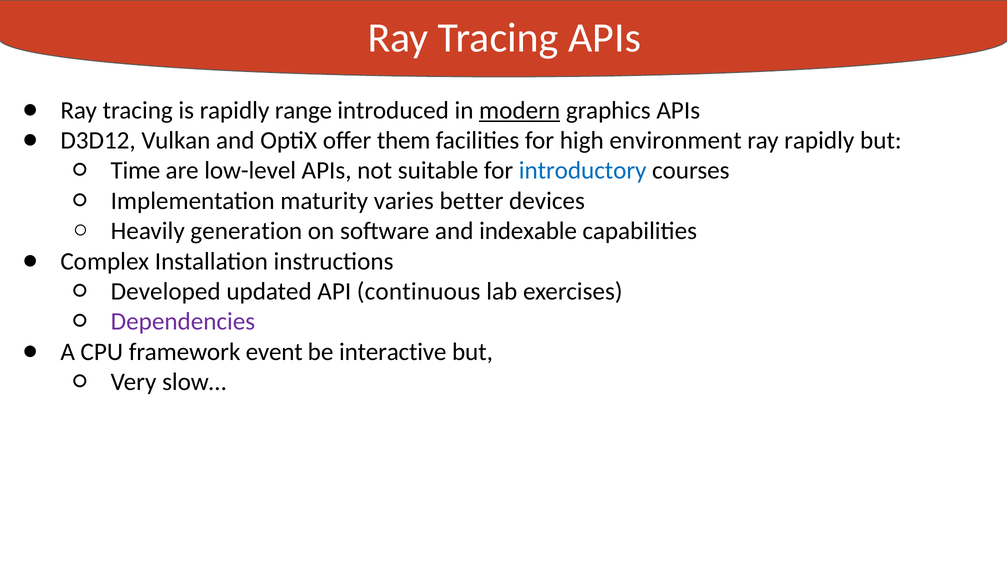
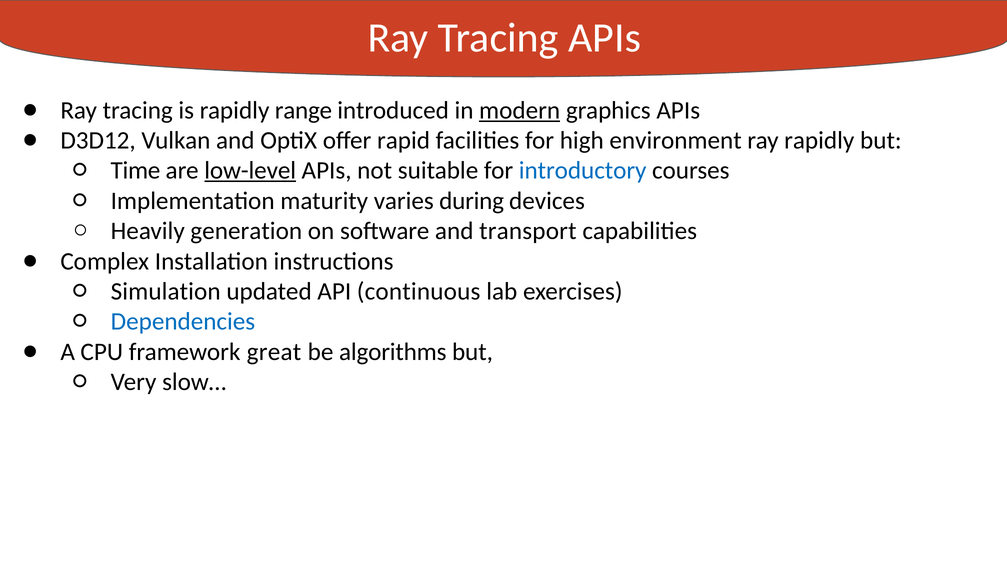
them: them -> rapid (404, 141)
low-level underline: none -> present (250, 171)
better: better -> during (472, 201)
indexable: indexable -> transport (528, 231)
Developed: Developed -> Simulation (166, 292)
Dependencies colour: purple -> blue (183, 322)
event: event -> great (274, 352)
interactive: interactive -> algorithms (393, 352)
